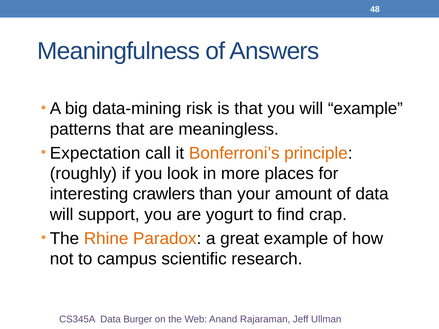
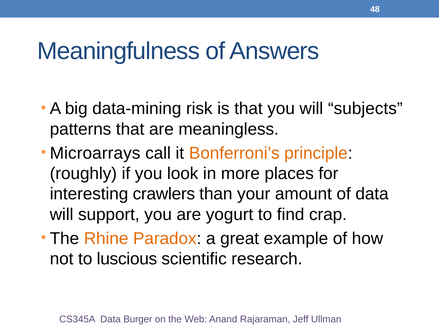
will example: example -> subjects (365, 109)
Expectation: Expectation -> Microarrays (95, 153)
campus: campus -> luscious (127, 259)
